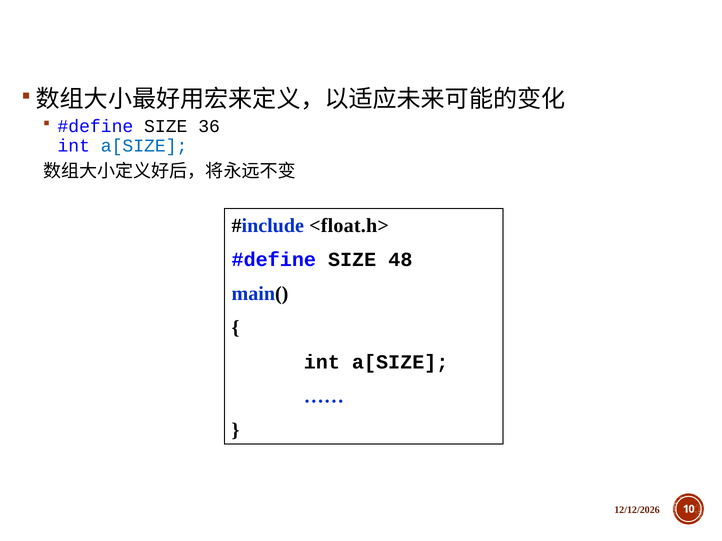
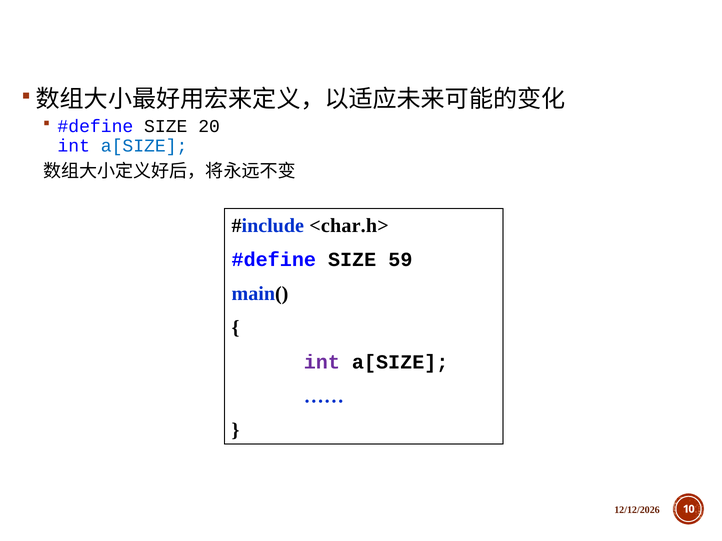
36: 36 -> 20 (209, 126)
<float.h>: <float.h> -> <char.h> (349, 226)
48: 48 -> 59 (400, 260)
int colour: black -> purple (322, 362)
